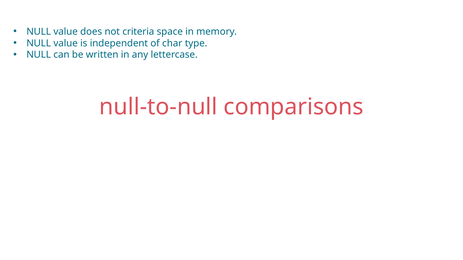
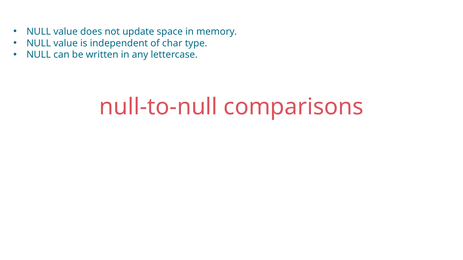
criteria: criteria -> update (138, 32)
